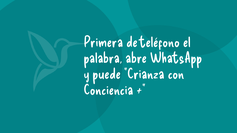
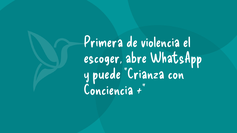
teléfono: teléfono -> violencia (160, 42)
palabra: palabra -> escoger (103, 58)
